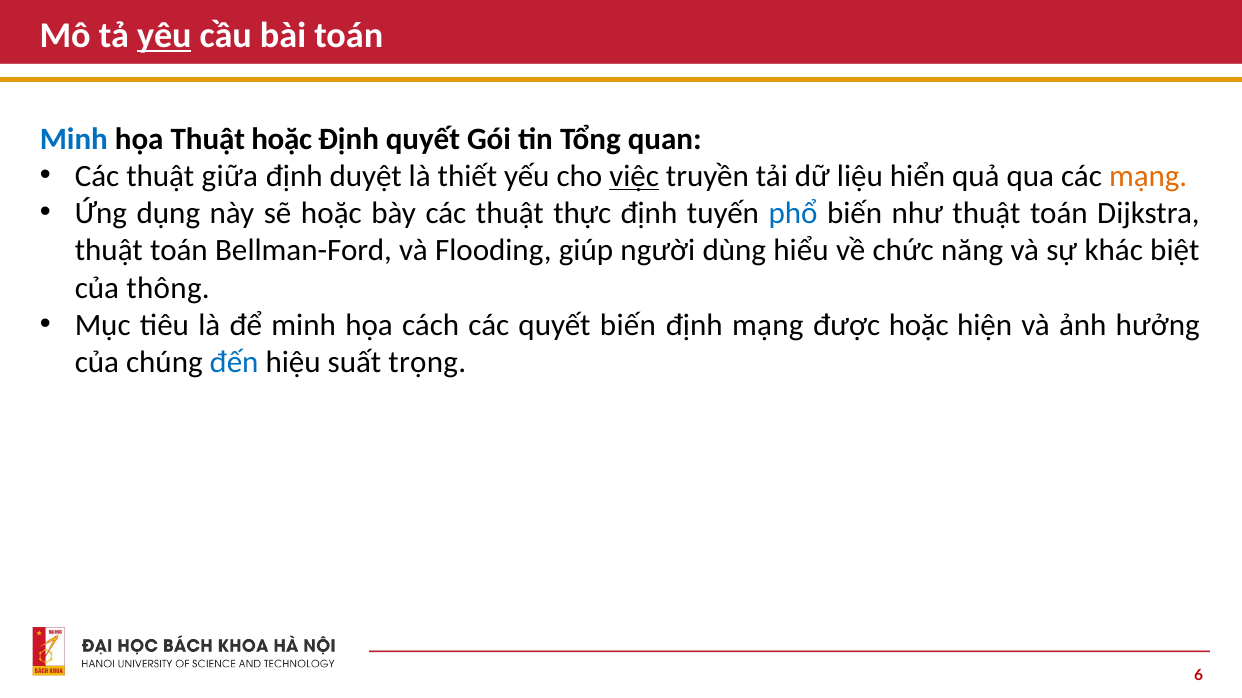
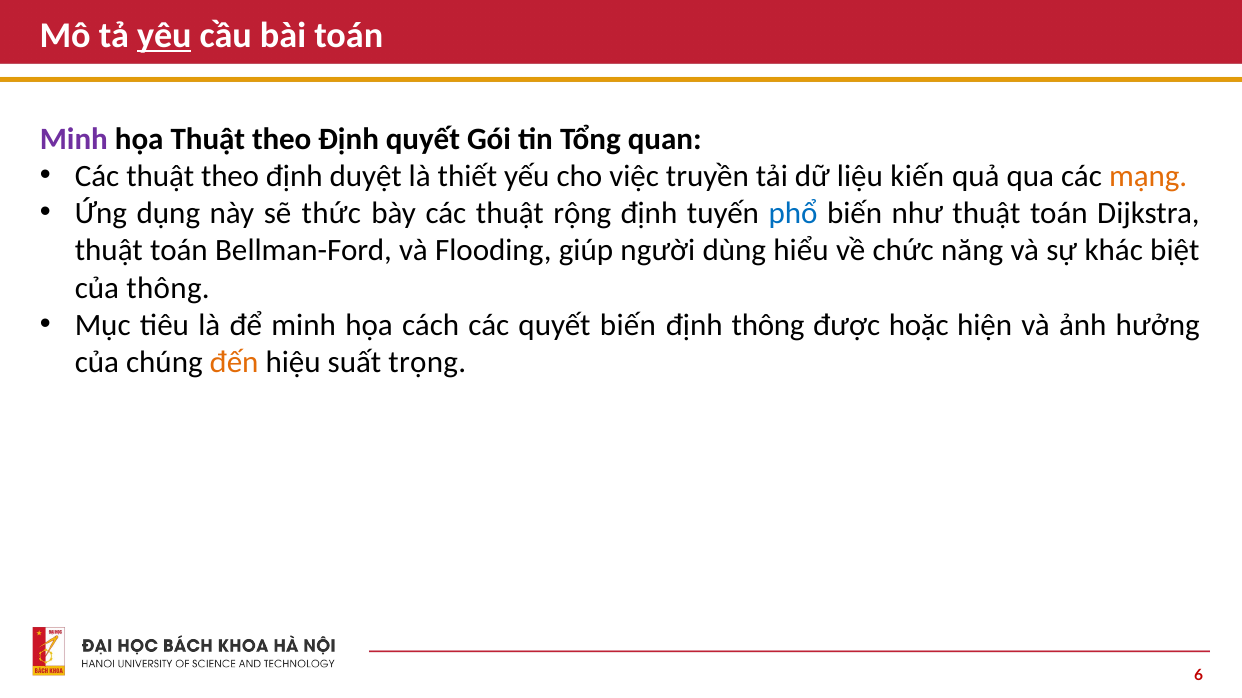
Minh colour: blue -> purple (74, 139)
họa Thuật hoặc: hoặc -> theo (282, 139)
Các thuật giữa: giữa -> theo (230, 176)
việc underline: present -> none (634, 176)
hiển: hiển -> kiến (917, 176)
sẽ hoặc: hoặc -> thức (331, 214)
thực: thực -> rộng (582, 214)
định mạng: mạng -> thông (768, 325)
đến colour: blue -> orange (234, 363)
